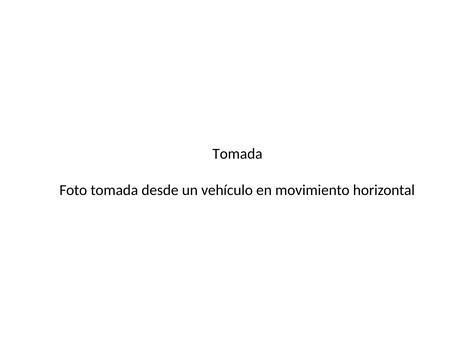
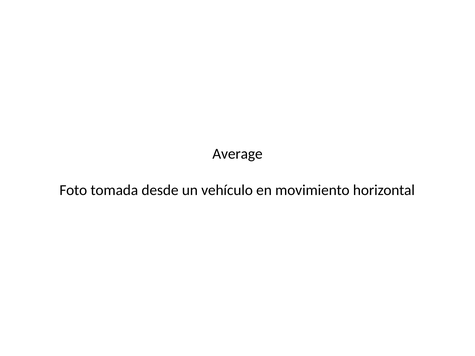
Tomada: Tomada -> Average (237, 154)
